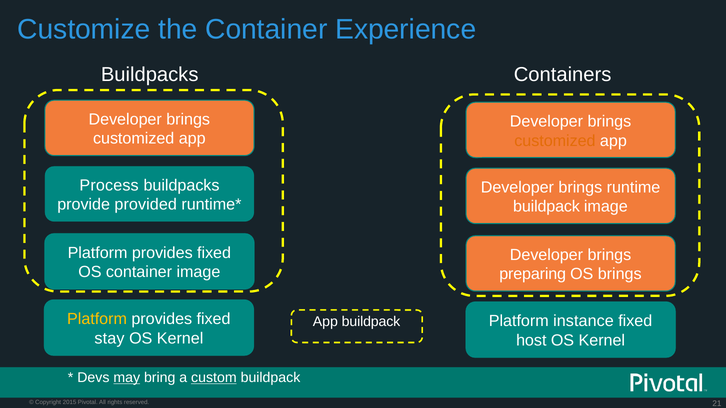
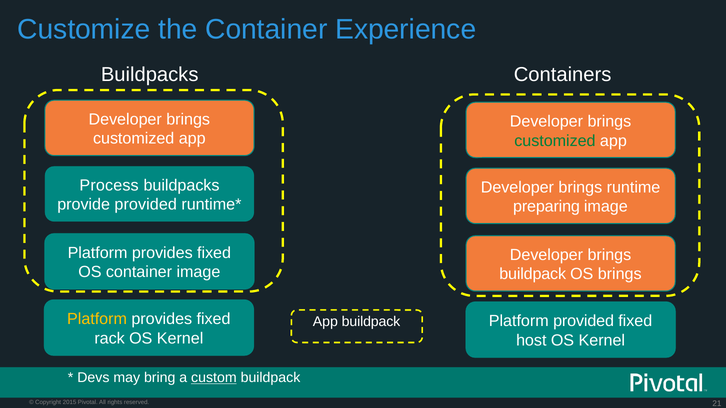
customized colour: orange -> green (555, 141)
buildpack: buildpack -> preparing (547, 207)
preparing: preparing -> buildpack (533, 274)
Platform instance: instance -> provided (584, 321)
stay: stay -> rack (110, 339)
may underline: present -> none (127, 378)
